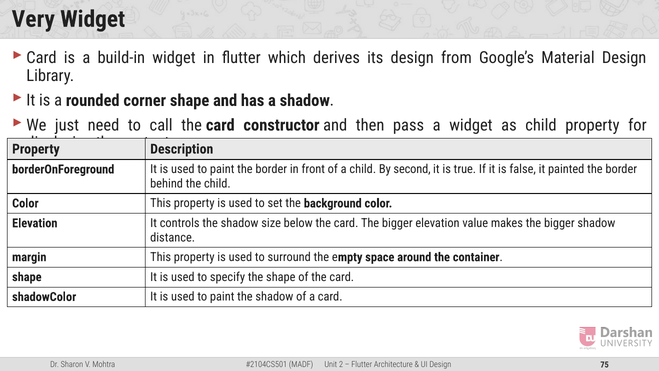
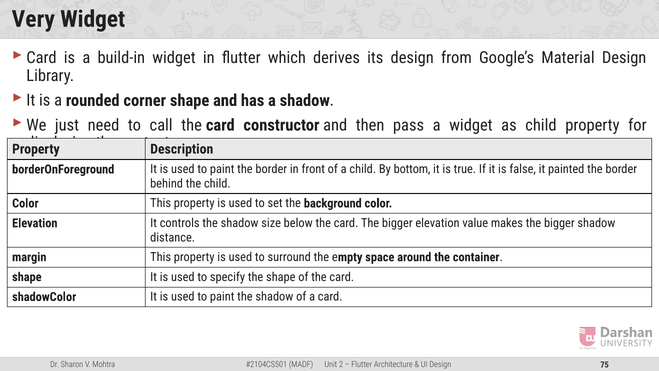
second: second -> bottom (412, 169)
